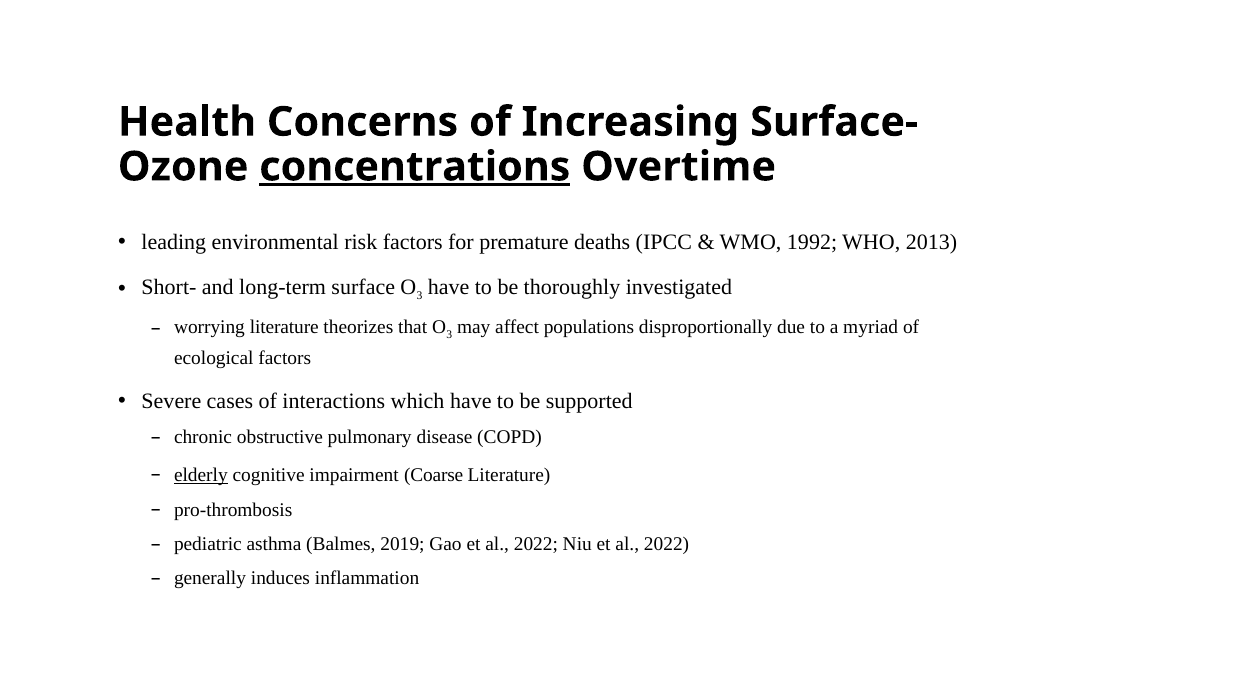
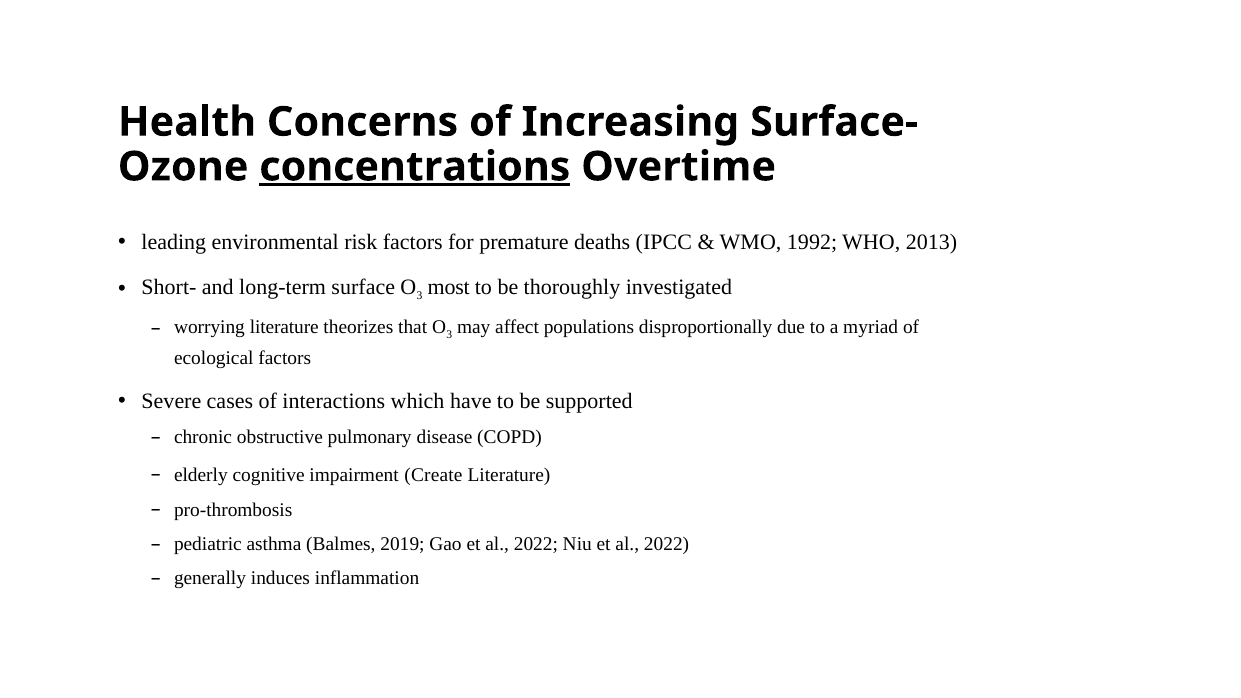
have: have -> most (449, 288)
elderly underline: present -> none (201, 475)
Coarse: Coarse -> Create (433, 475)
